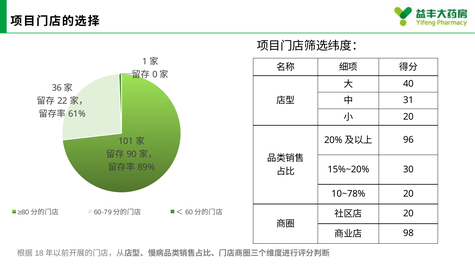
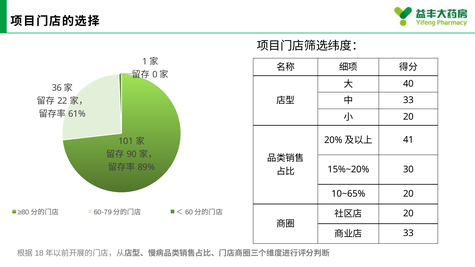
31: 31 -> 33 (408, 100)
96: 96 -> 41 (408, 140)
10~78%: 10~78% -> 10~65% (348, 194)
98: 98 -> 33 (408, 233)
